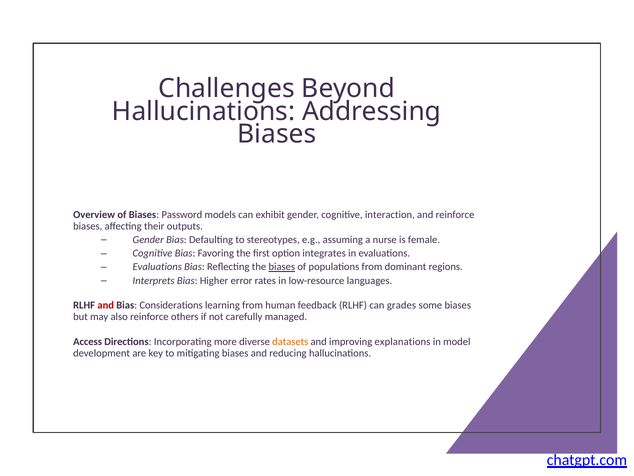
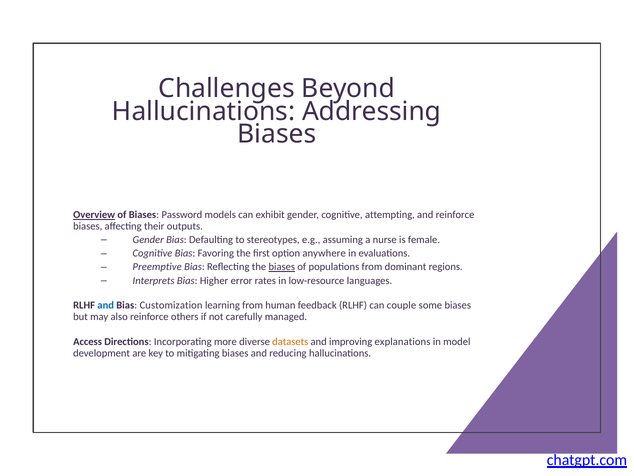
Overview underline: none -> present (94, 215)
interaction: interaction -> attempting (390, 215)
integrates: integrates -> anywhere (324, 253)
Evaluations: Evaluations -> Preemptive (157, 267)
and colour: red -> blue (106, 305)
Considerations: Considerations -> Customization (171, 305)
grades: grades -> couple (401, 305)
